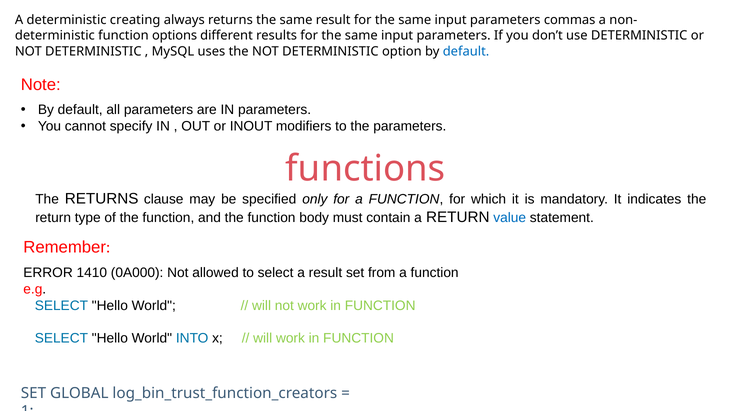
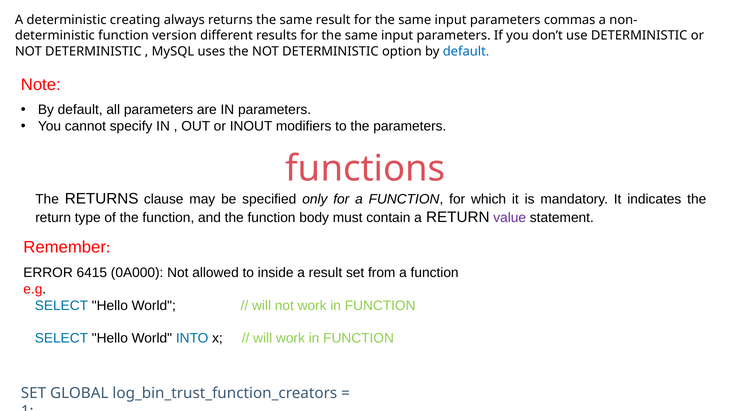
options: options -> version (174, 36)
value colour: blue -> purple (510, 218)
1410: 1410 -> 6415 (92, 273)
to select: select -> inside (276, 273)
